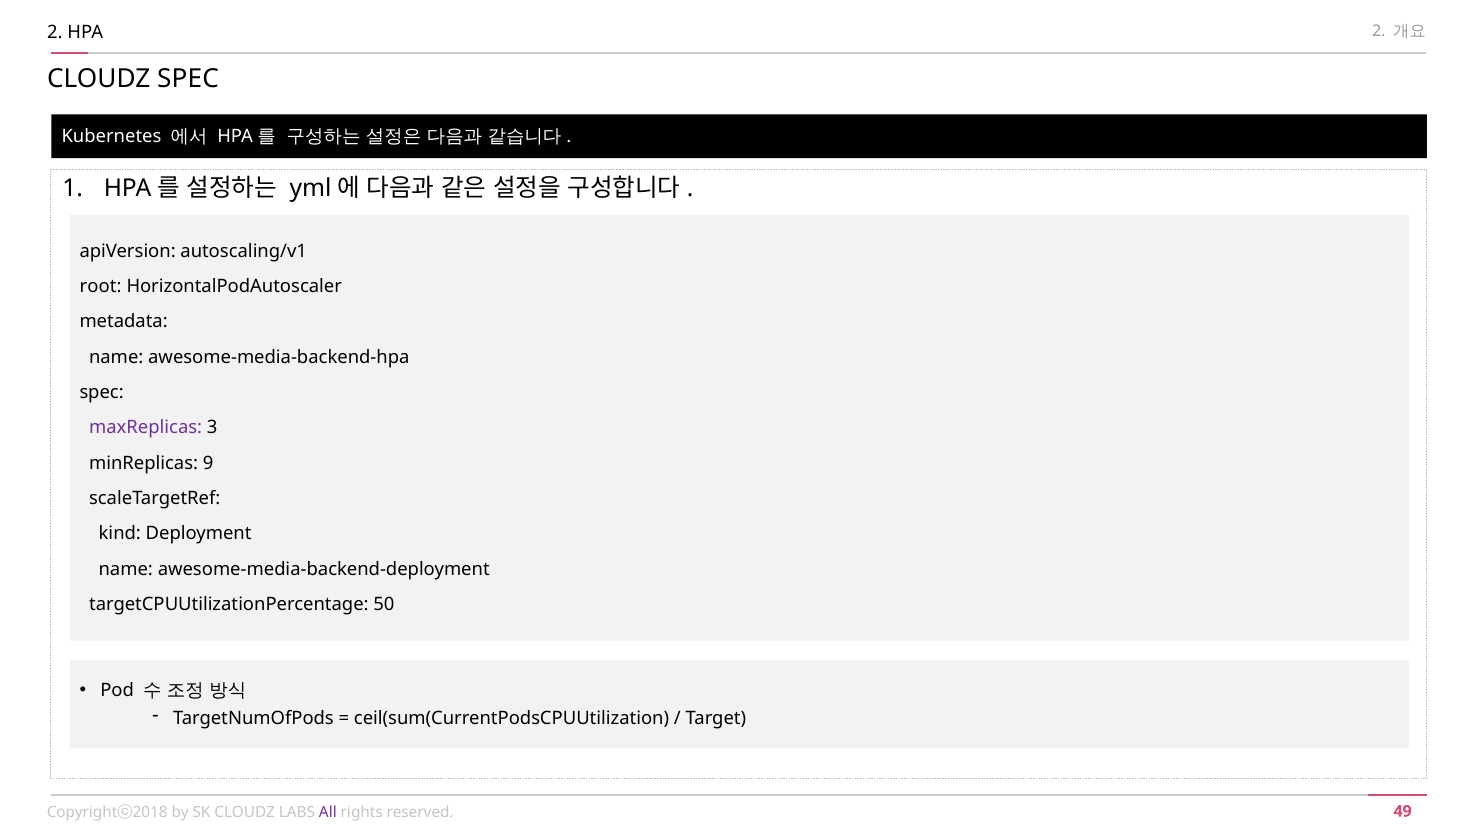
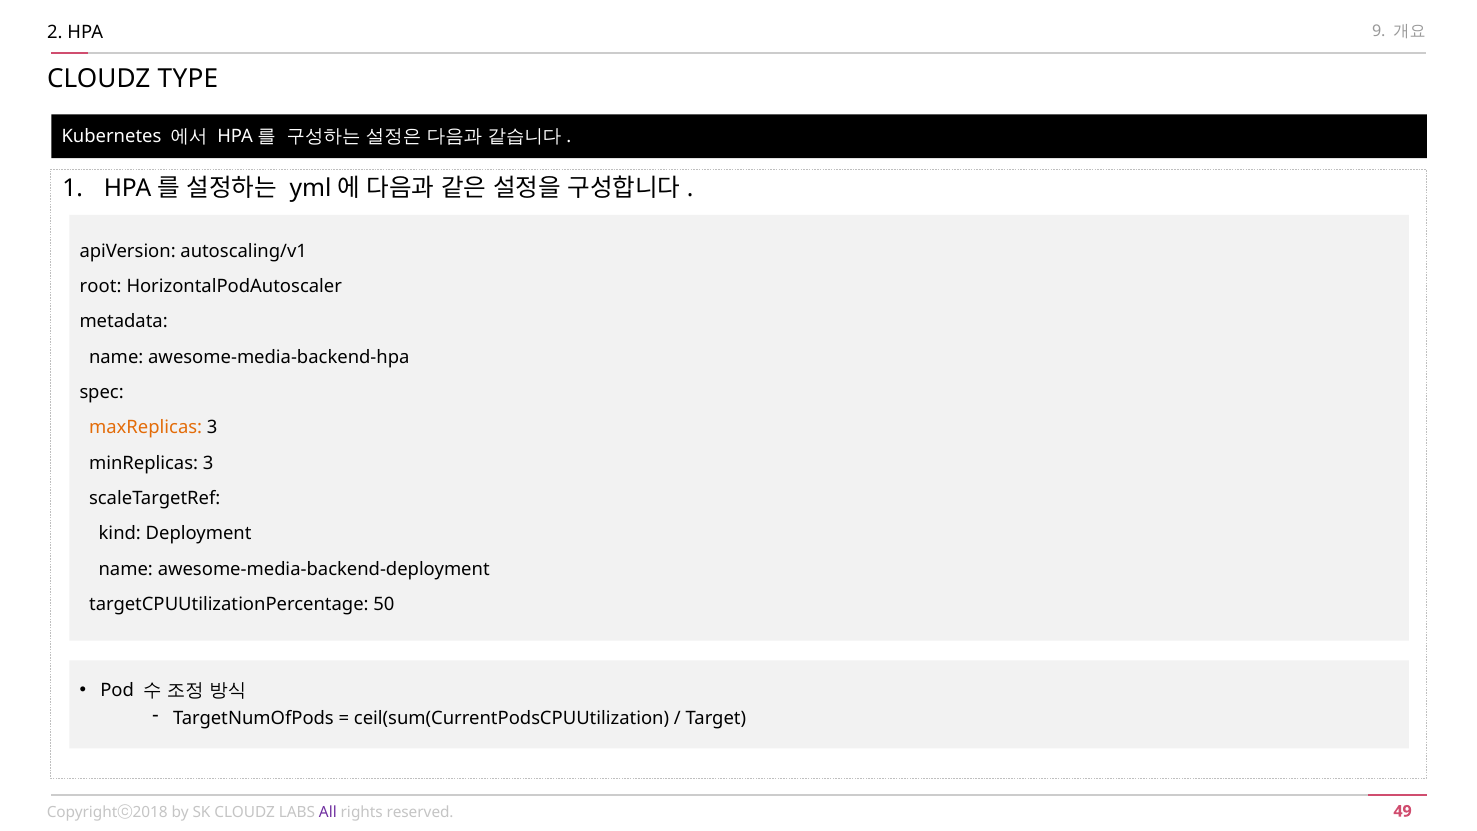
HPA 2: 2 -> 9 (1379, 31)
CLOUDZ SPEC: SPEC -> TYPE (188, 79)
maxReplicas colour: purple -> orange (146, 428)
minReplicas 9: 9 -> 3 (208, 463)
